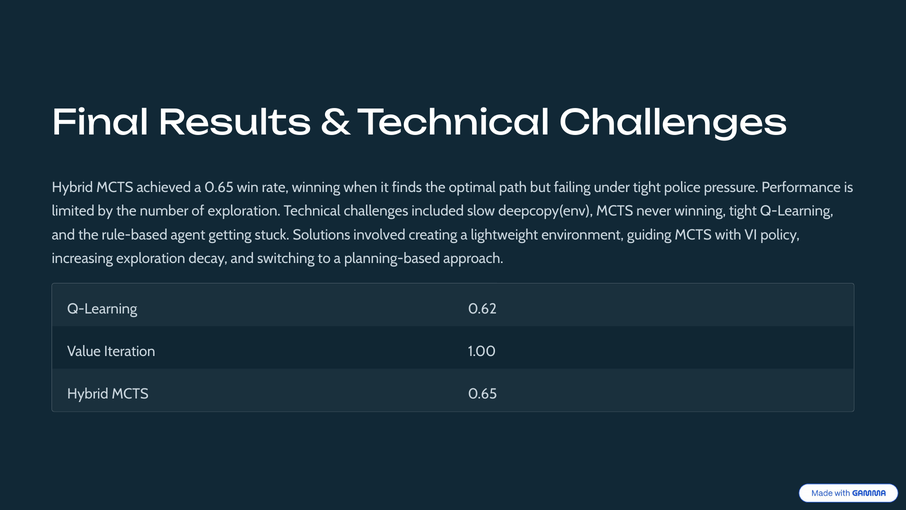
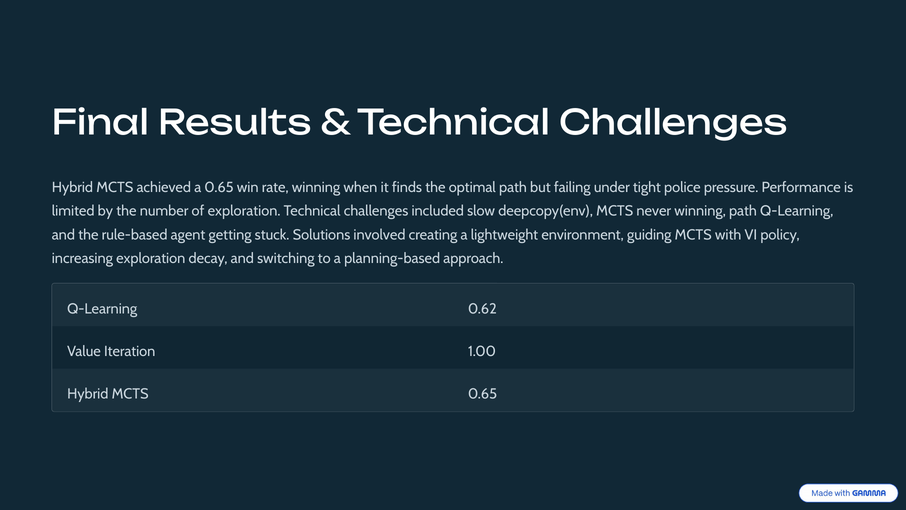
winning tight: tight -> path (743, 211)
